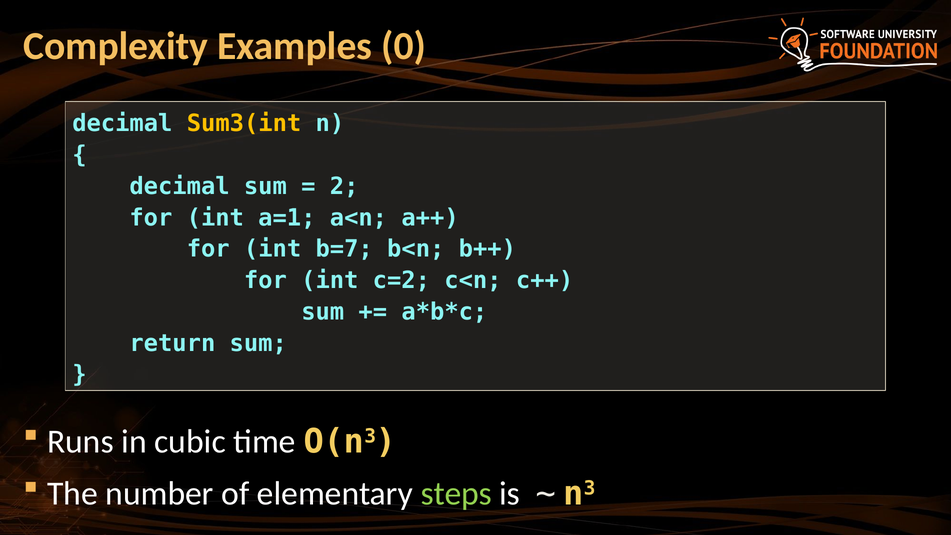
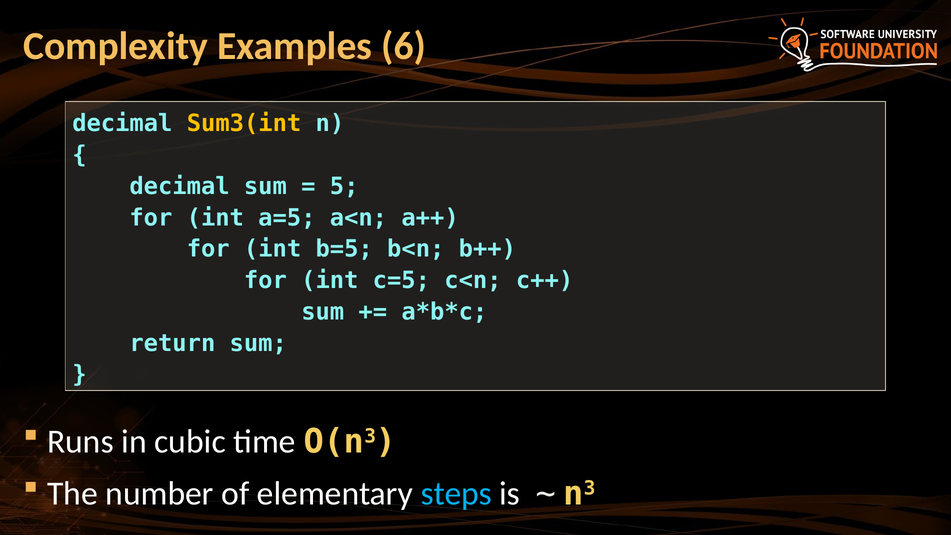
0: 0 -> 6 (404, 46)
2: 2 -> 5 (344, 186)
a=1: a=1 -> a=5 (287, 218)
b=7: b=7 -> b=5 (344, 249)
c=2: c=2 -> c=5 (401, 280)
steps colour: light green -> light blue (456, 494)
